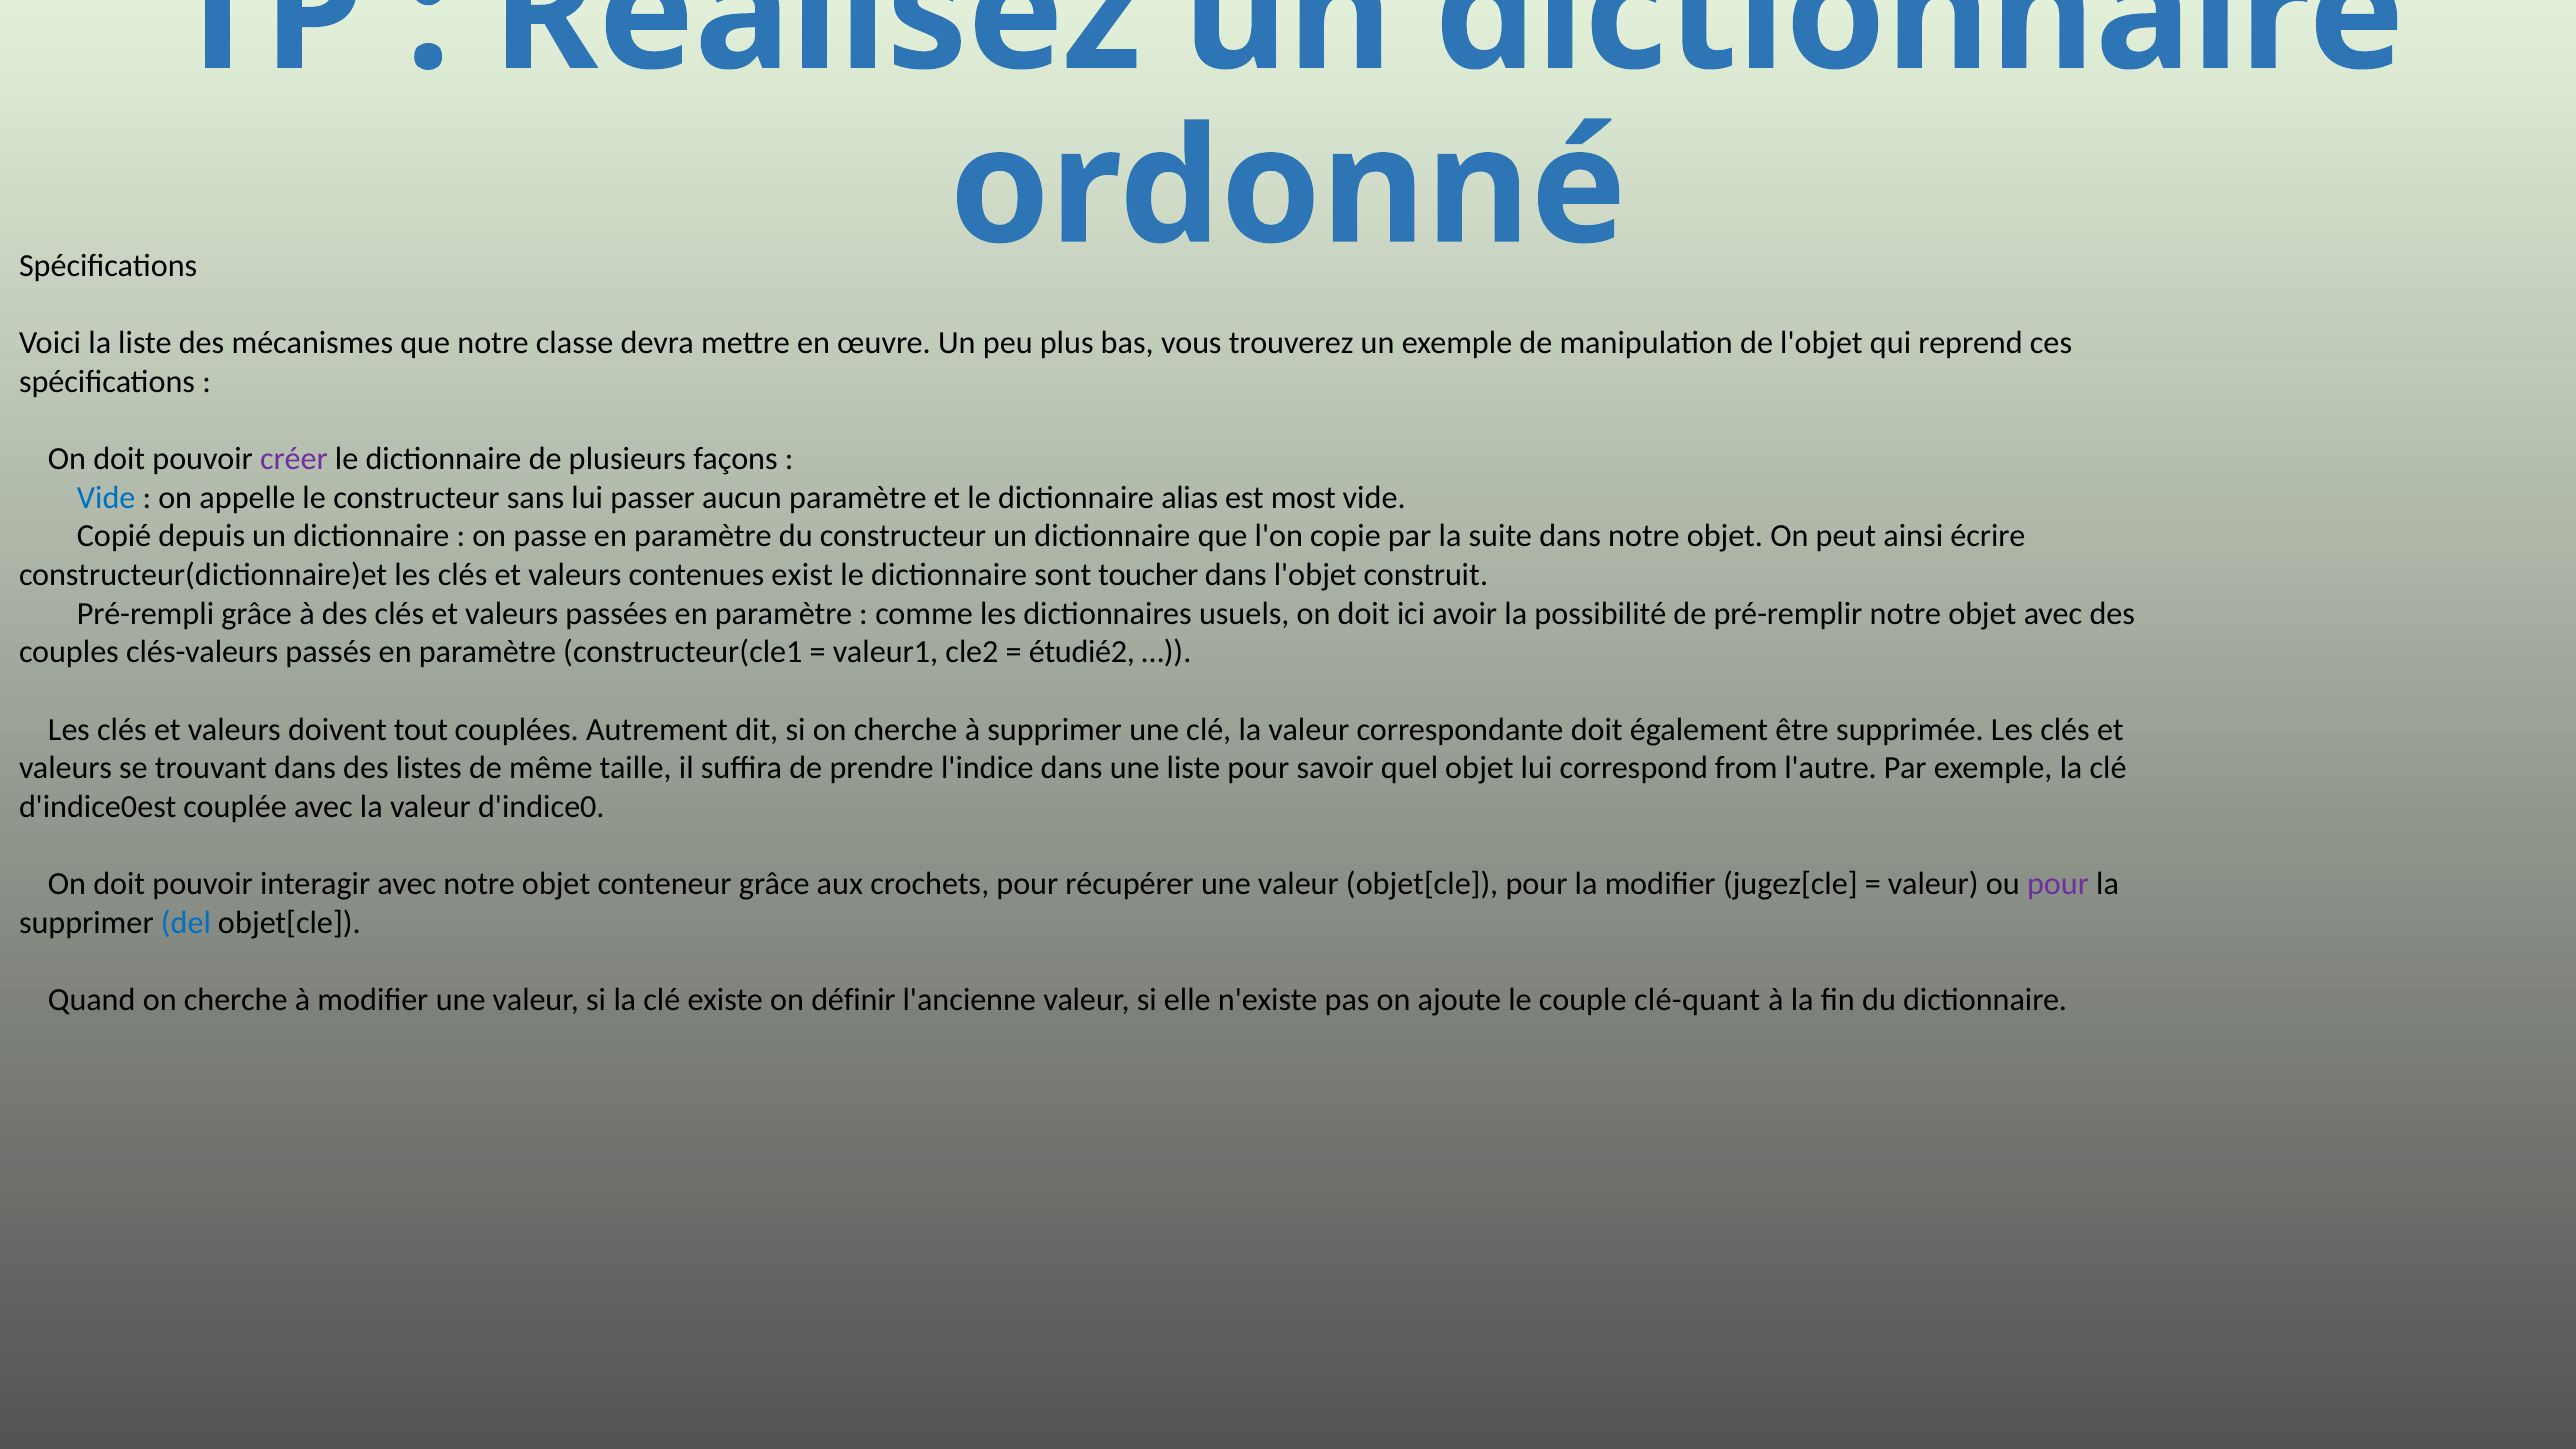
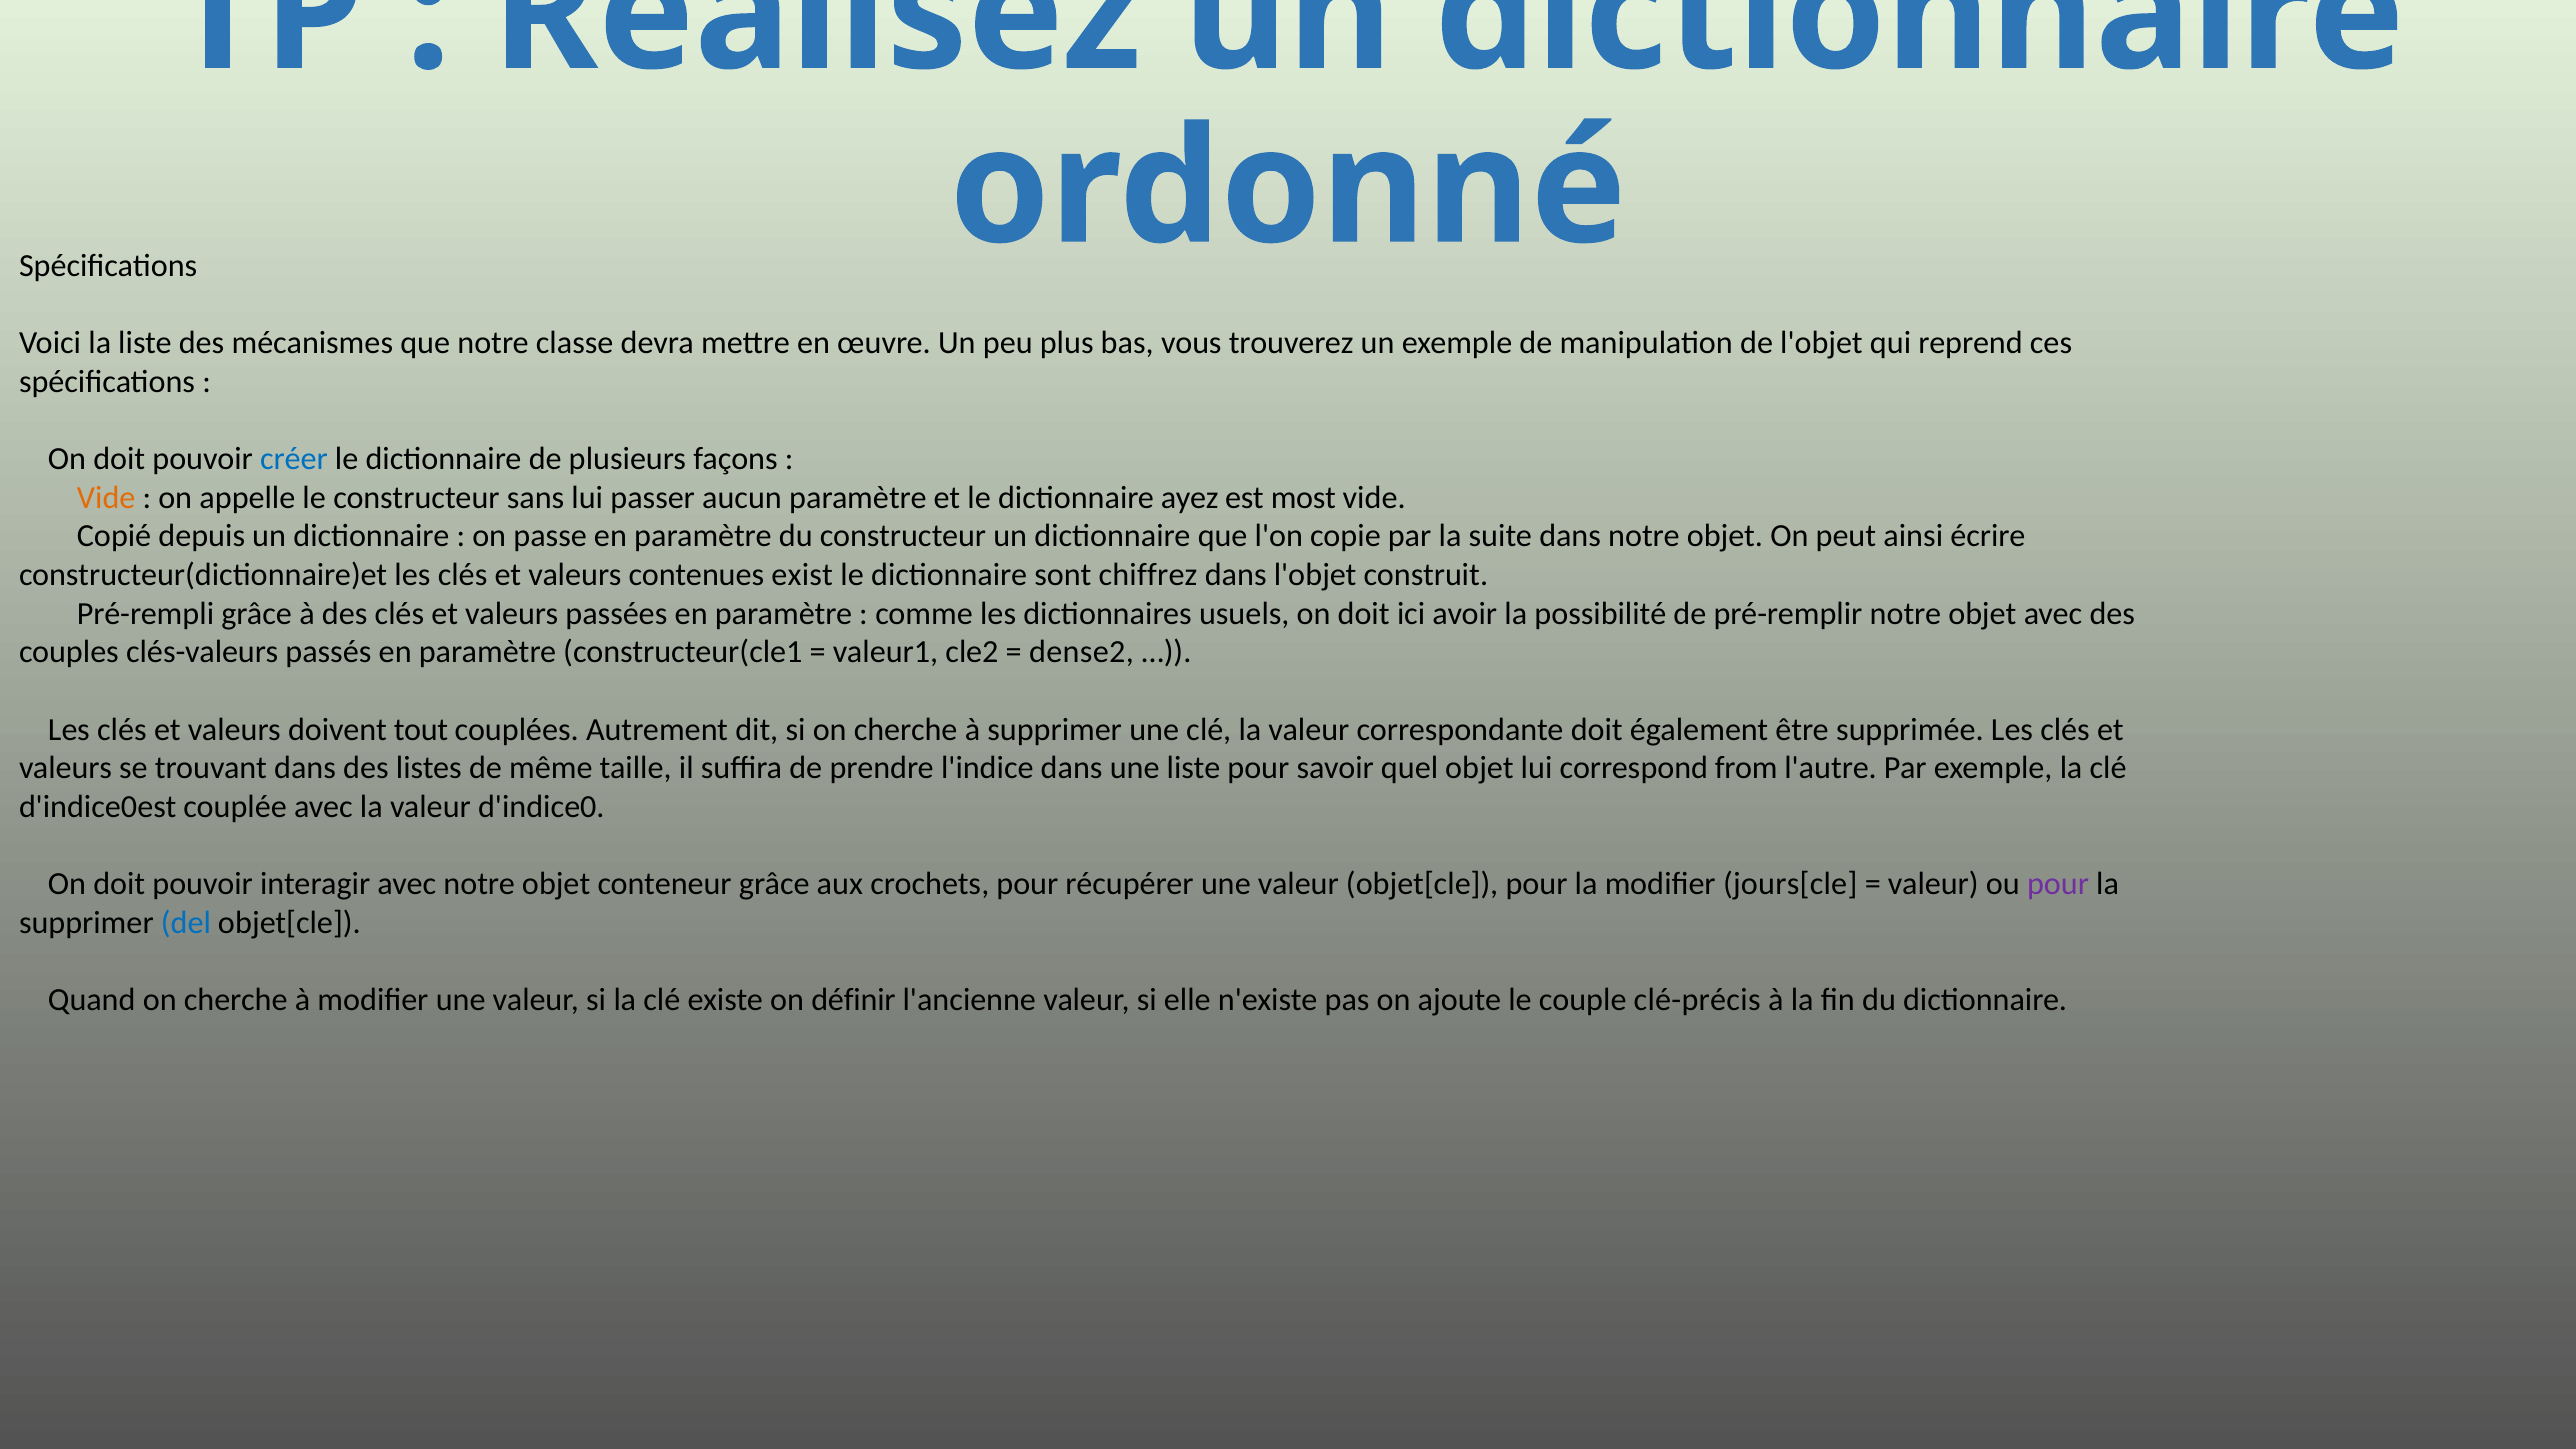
créer colour: purple -> blue (294, 459)
Vide colour: blue -> orange (106, 498)
alias: alias -> ayez (1190, 498)
toucher: toucher -> chiffrez (1148, 575)
étudié2: étudié2 -> dense2 (1081, 652)
jugez[cle: jugez[cle -> jours[cle (1790, 884)
clé-quant: clé-quant -> clé-précis (1697, 1000)
